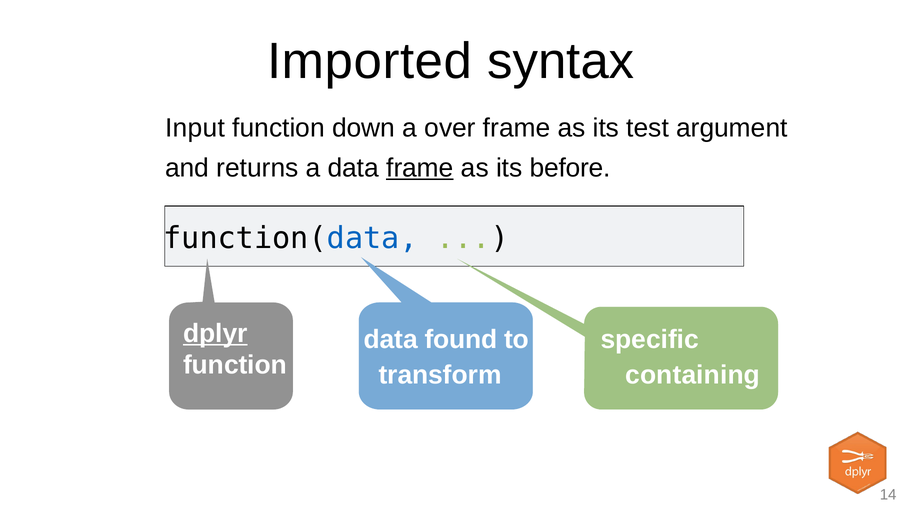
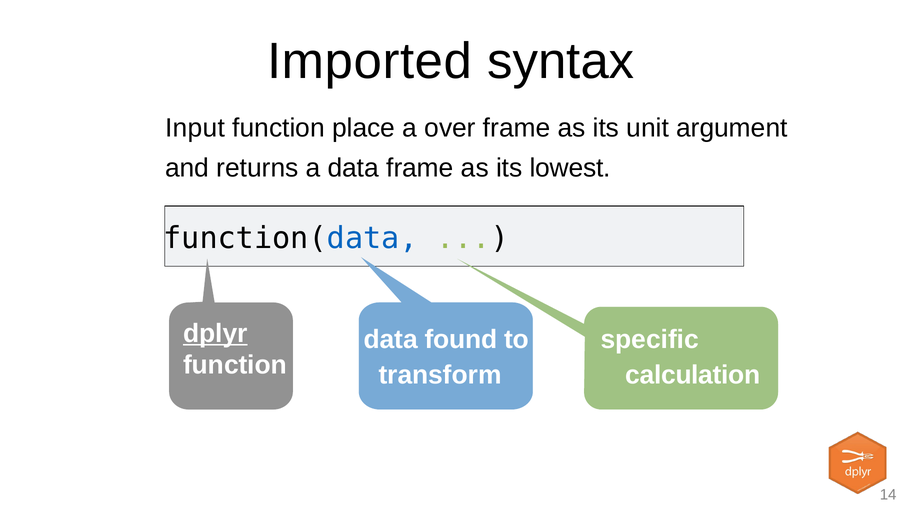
down: down -> place (364, 128)
test: test -> unit (648, 128)
frame underline: present -> none (420, 168)
before: before -> lowest (570, 168)
containing: containing -> calculation (693, 375)
